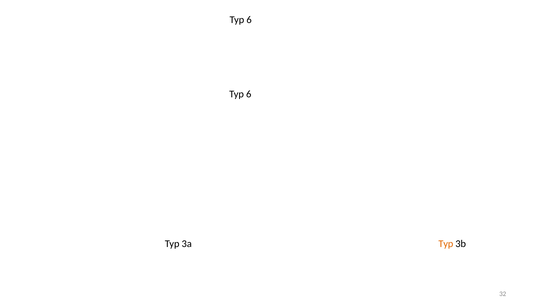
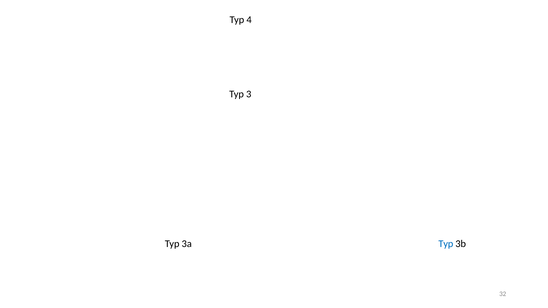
6: 6 -> 4 (249, 20)
6: 6 -> 3 (249, 94)
Typ colour: orange -> blue (446, 244)
